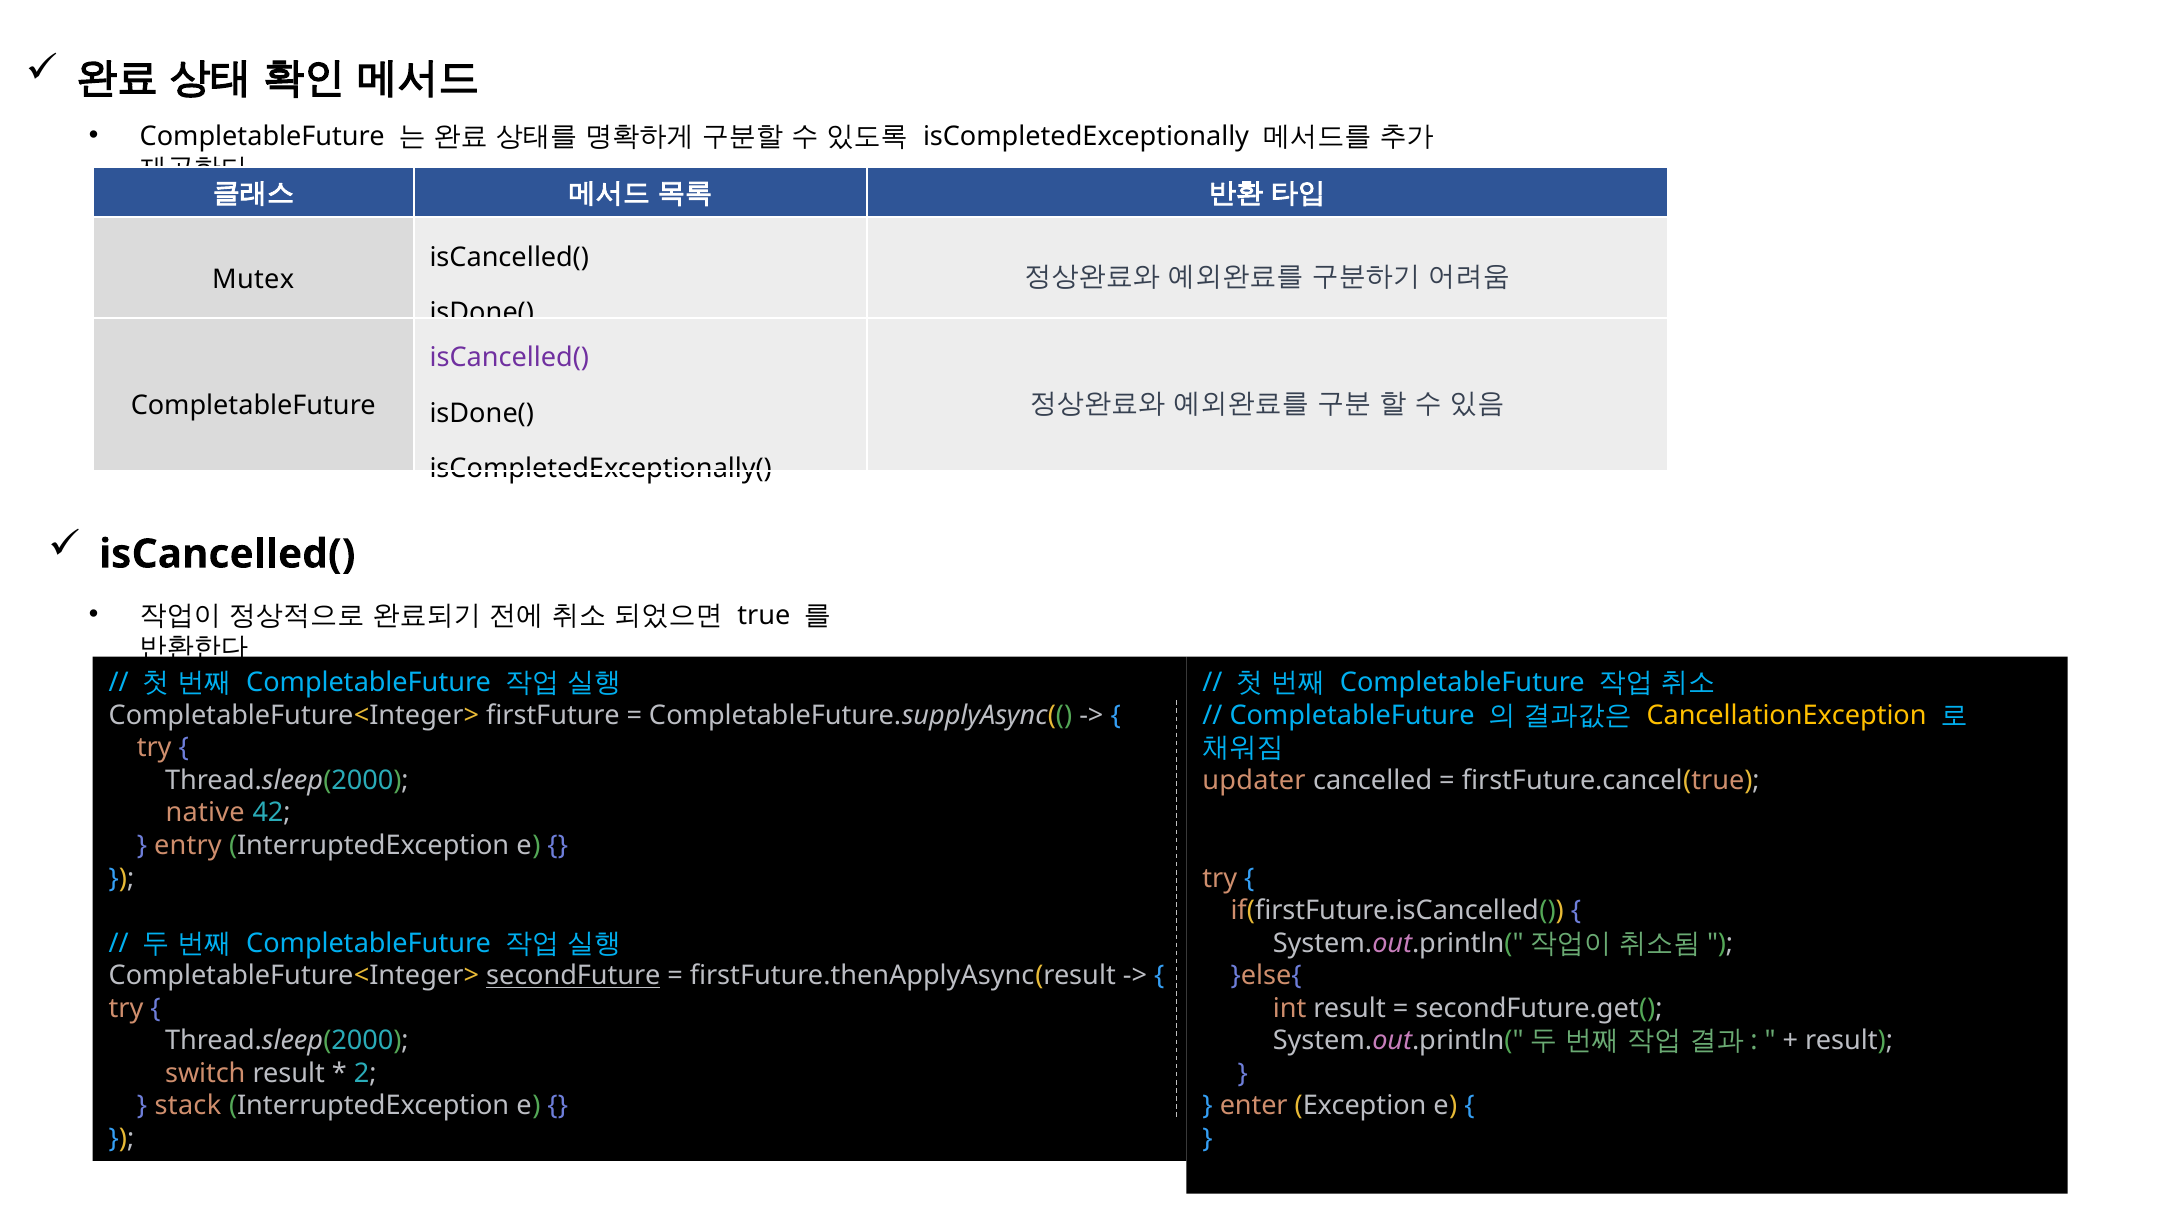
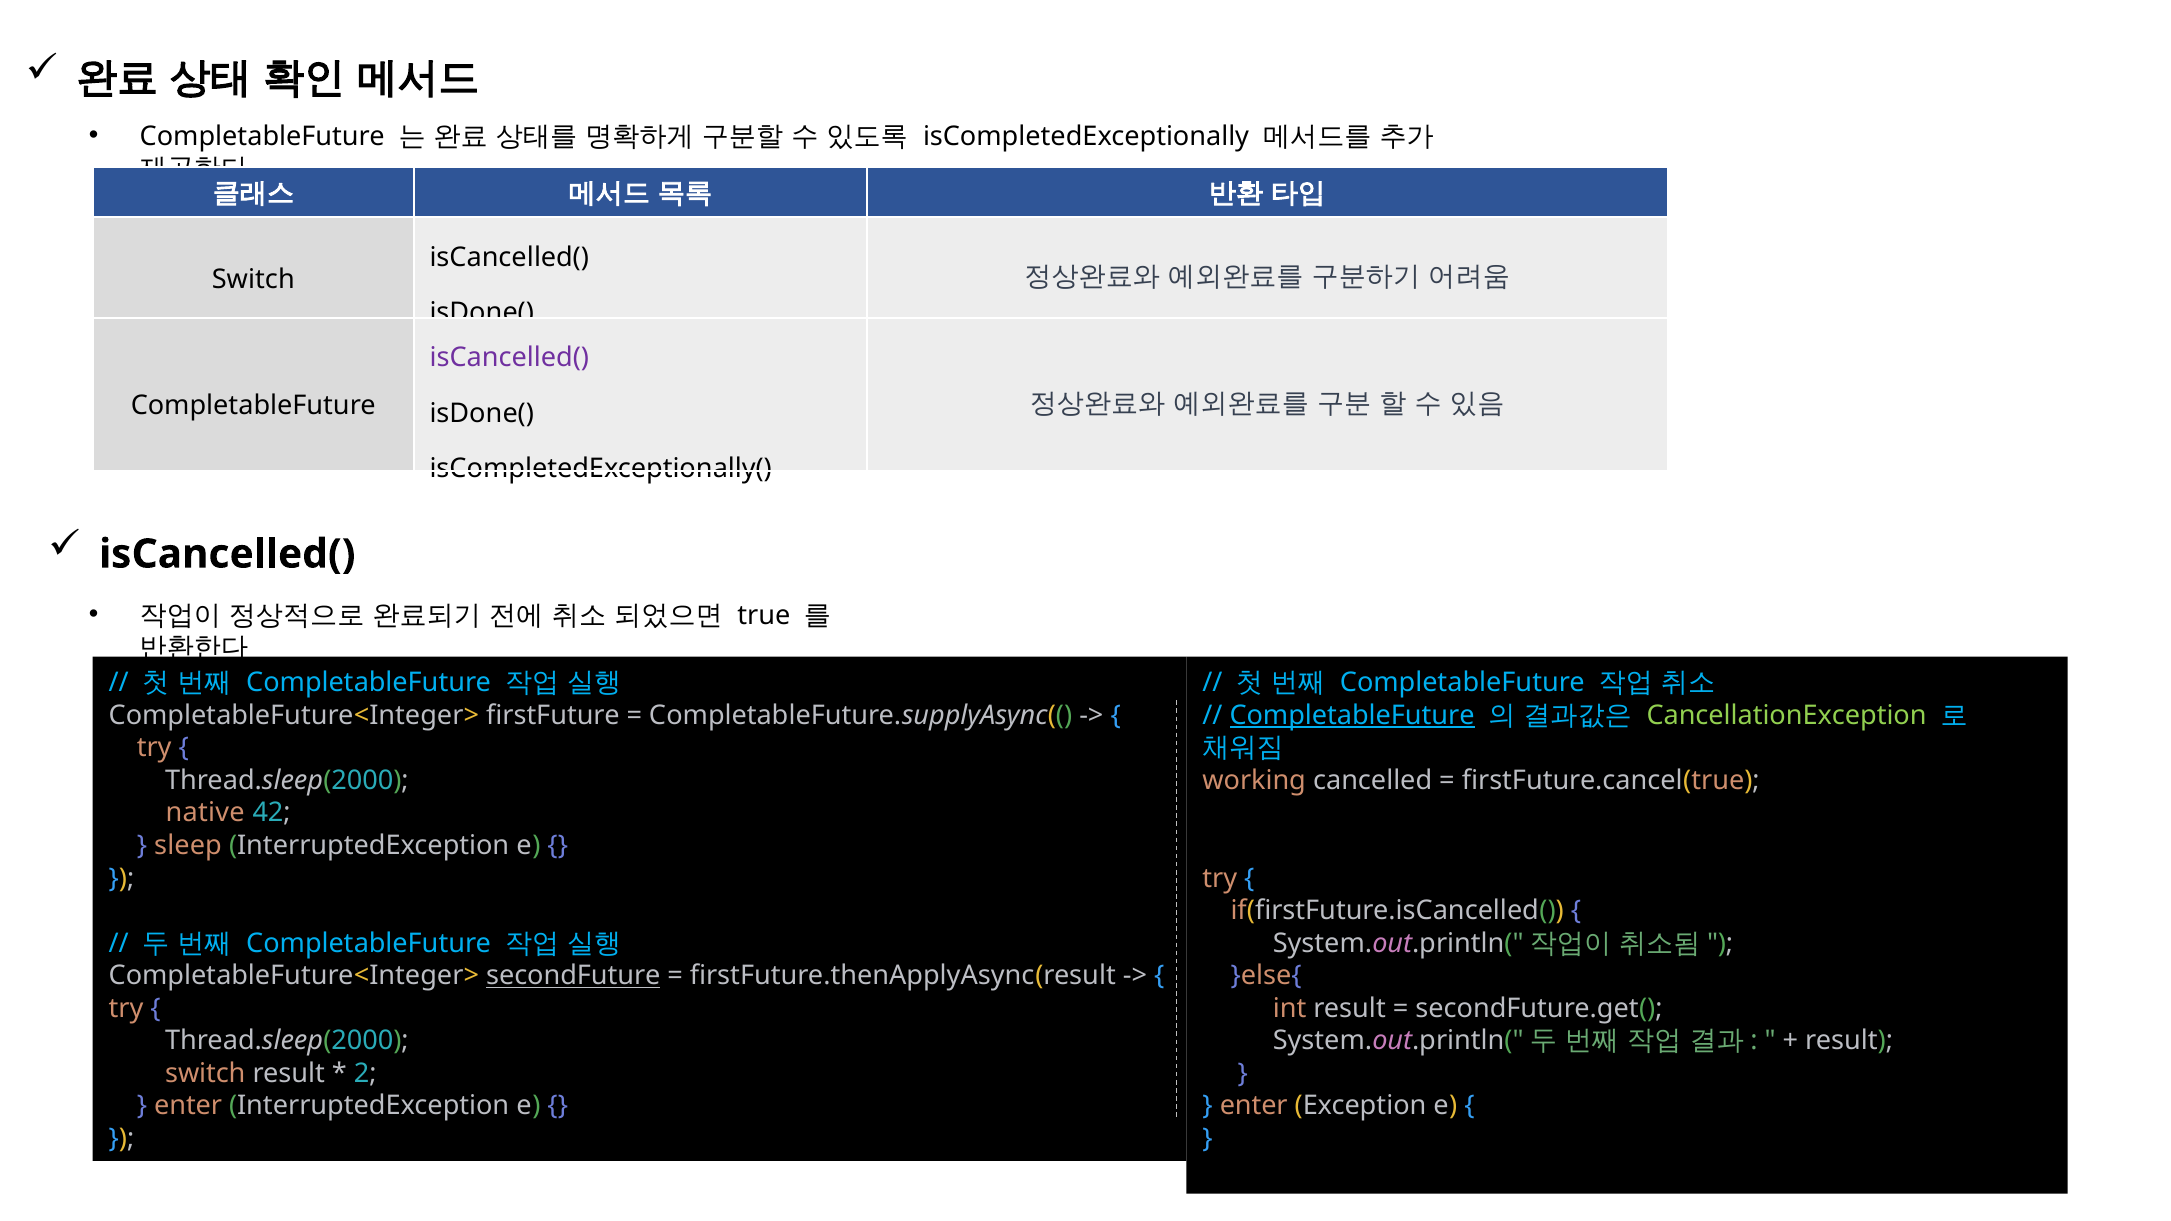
Mutex: Mutex -> Switch (253, 279)
CompletableFuture underline: none -> present (1352, 715)
CancellationException colour: yellow -> light green (1787, 715)
updater: updater -> working (1254, 781)
entry: entry -> sleep (188, 846)
stack: stack -> enter (188, 1106)
